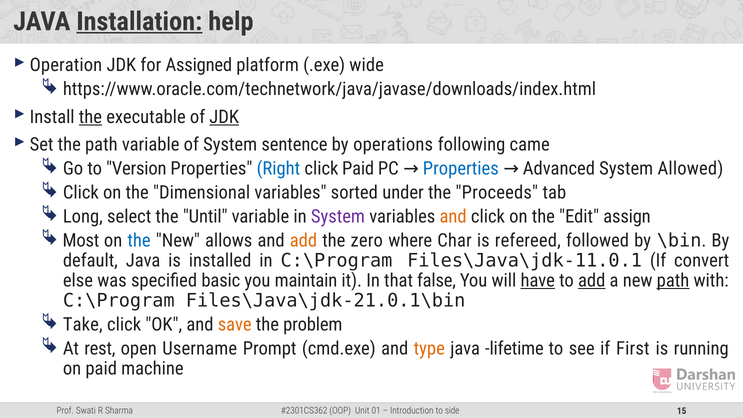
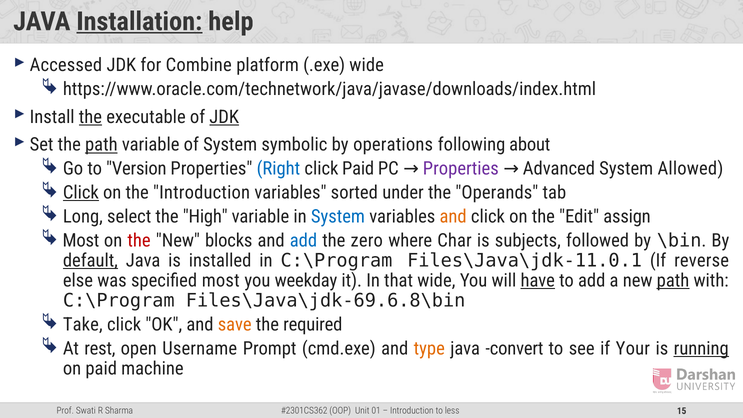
Operation: Operation -> Accessed (66, 65)
Assigned: Assigned -> Combine (199, 65)
path underline: none -> present (101, 145)
sentence: sentence -> symbolic (294, 145)
came: came -> about (530, 145)
Properties colour: blue -> purple (461, 169)
Click underline: none -> present (81, 193)
the Dimensional: Dimensional -> Introduction (202, 193)
Proceeds: Proceeds -> Operands (497, 193)
Until: Until -> High (205, 217)
System colour: purple -> blue (338, 217)
the colour: blue -> red (139, 240)
allows: allows -> blocks (229, 240)
add colour: orange -> blue (303, 240)
refereed: refereed -> subjects (528, 240)
default underline: none -> present (90, 261)
convert: convert -> reverse (702, 261)
specified basic: basic -> most (221, 281)
maintain: maintain -> weekday (306, 281)
that false: false -> wide (436, 281)
add underline: present -> none (592, 281)
Files\Java\jdk-21.0.1\bin: Files\Java\jdk-21.0.1\bin -> Files\Java\jdk-69.6.8\bin (326, 301)
problem: problem -> required (313, 325)
lifetime: lifetime -> convert (514, 348)
First: First -> Your (633, 348)
running underline: none -> present (701, 348)
side: side -> less (452, 411)
